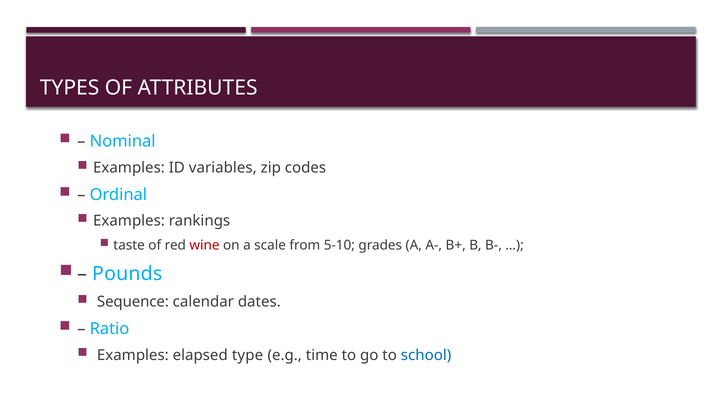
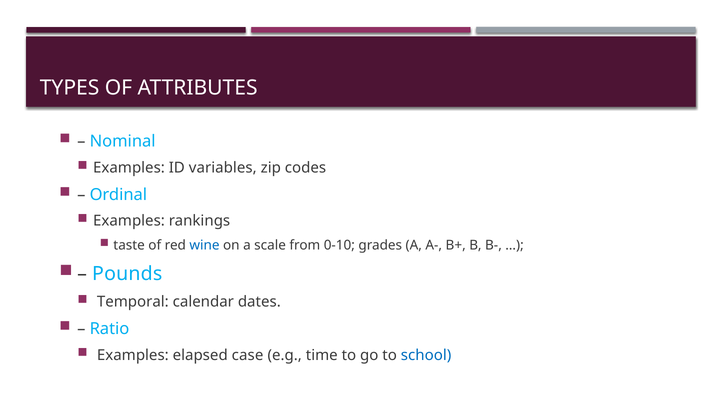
wine colour: red -> blue (205, 245)
5-10: 5-10 -> 0-10 (339, 245)
Sequence: Sequence -> Temporal (133, 302)
type: type -> case (248, 355)
